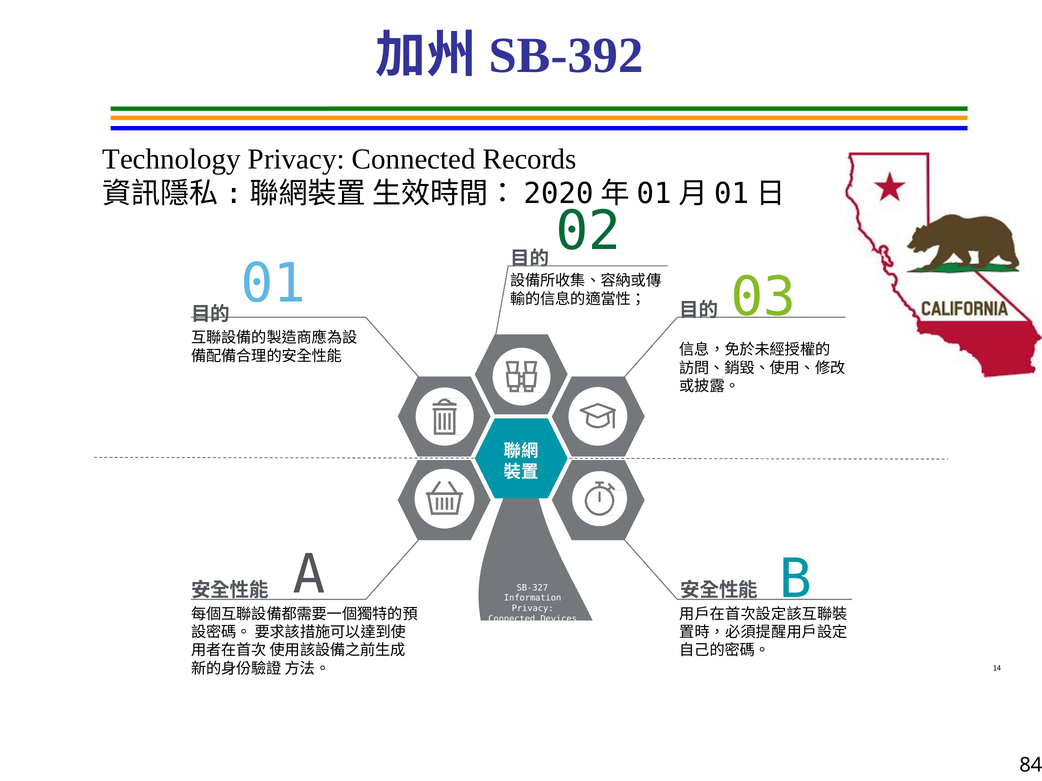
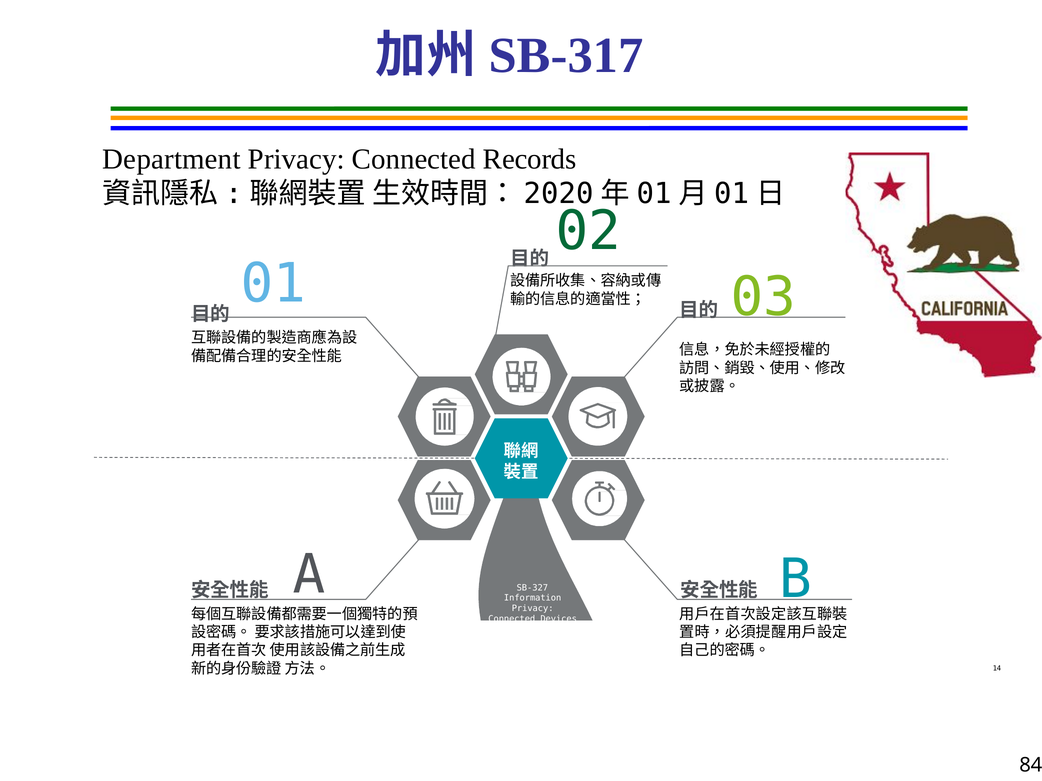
SB-392: SB-392 -> SB-317 (566, 56)
Technology: Technology -> Department (172, 159)
